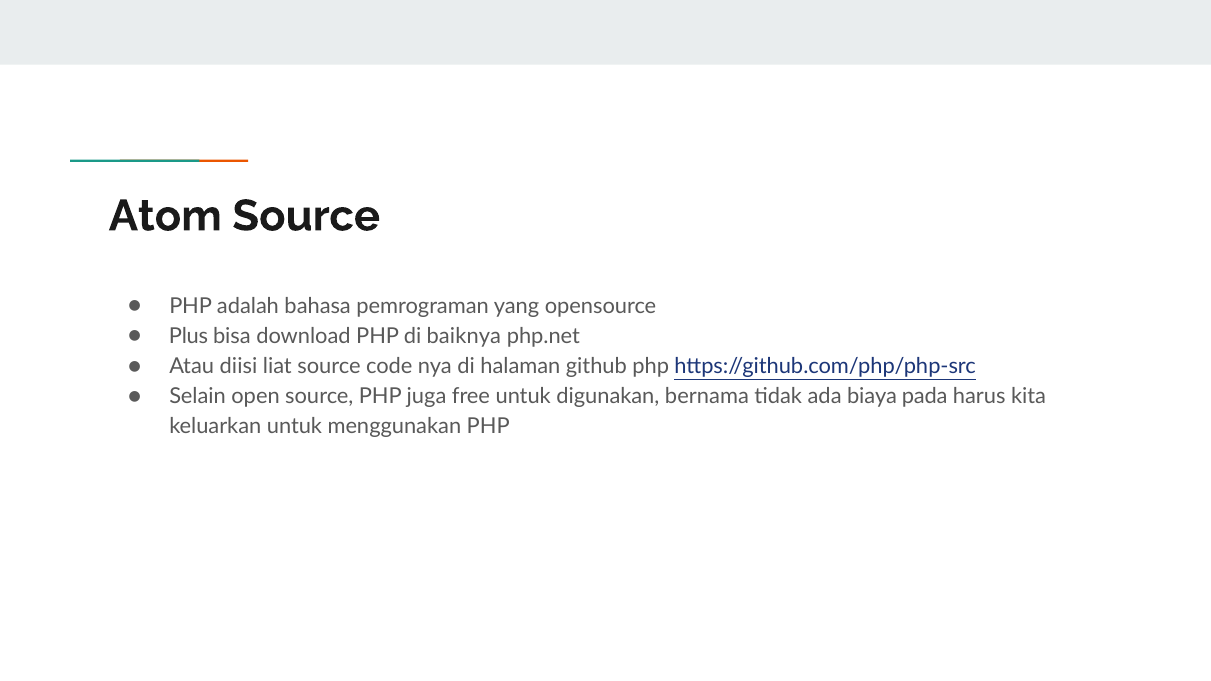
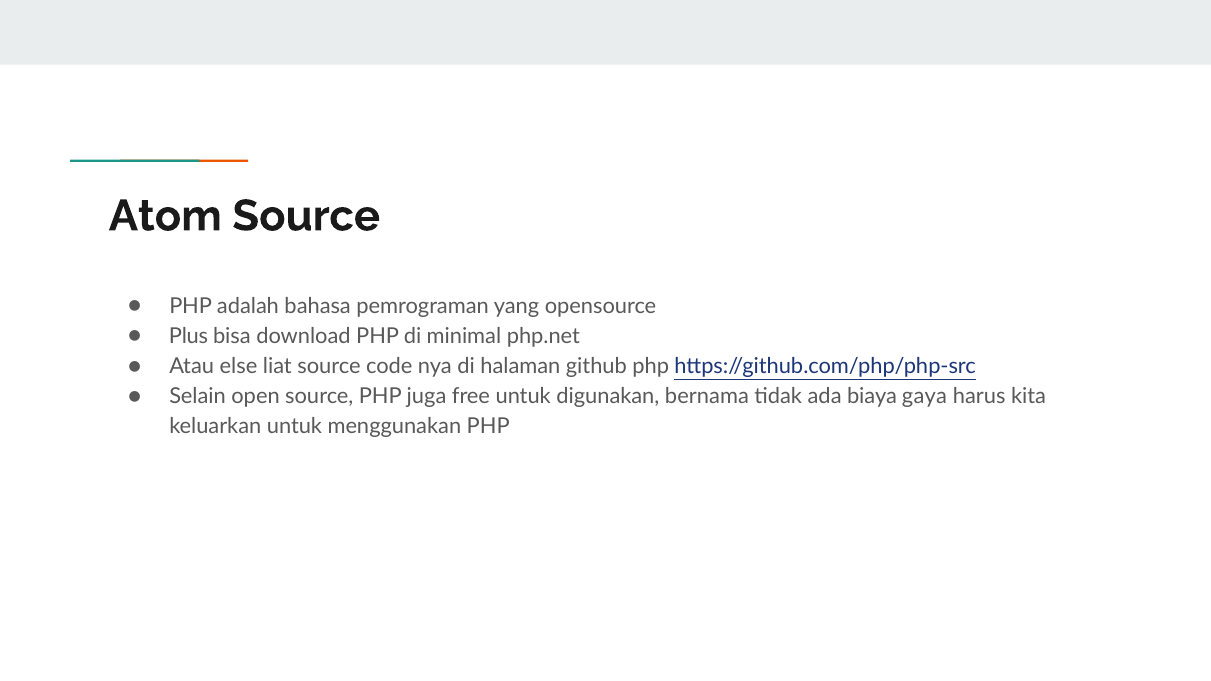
baiknya: baiknya -> minimal (464, 336)
diisi: diisi -> else (239, 366)
pada: pada -> gaya (925, 397)
